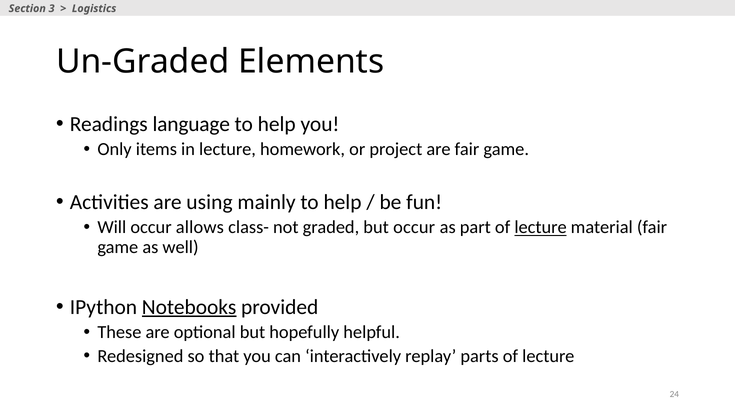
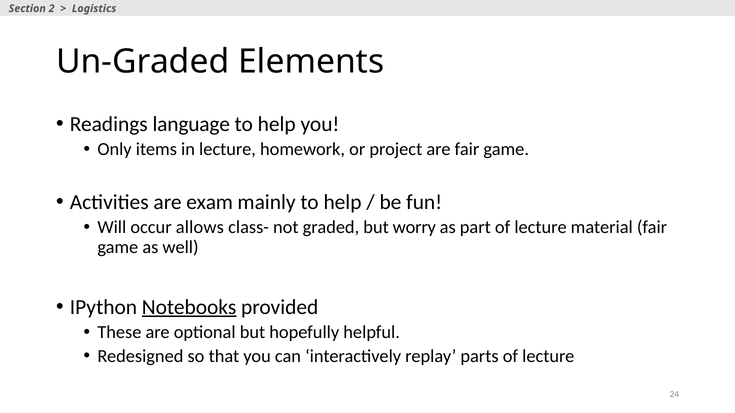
3: 3 -> 2 (52, 9)
using: using -> exam (210, 202)
but occur: occur -> worry (414, 228)
lecture underline: present -> none (541, 228)
